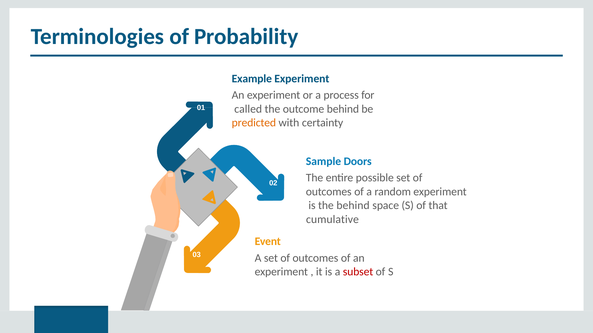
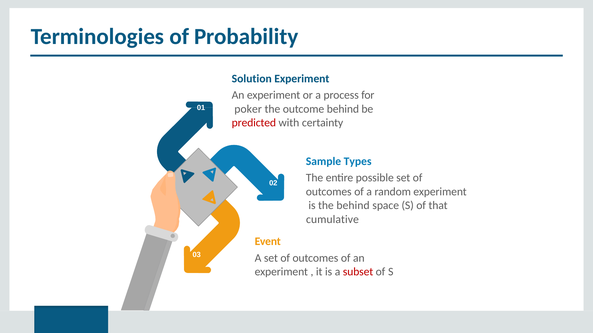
Example: Example -> Solution (252, 79)
called: called -> poker (248, 109)
predicted colour: orange -> red (254, 123)
Doors: Doors -> Types (358, 161)
